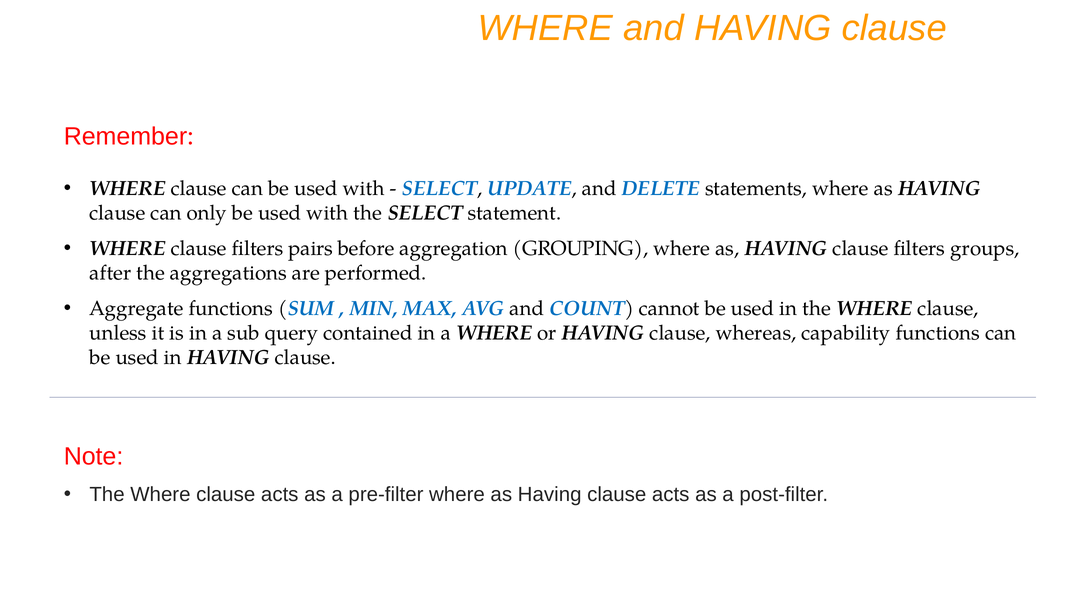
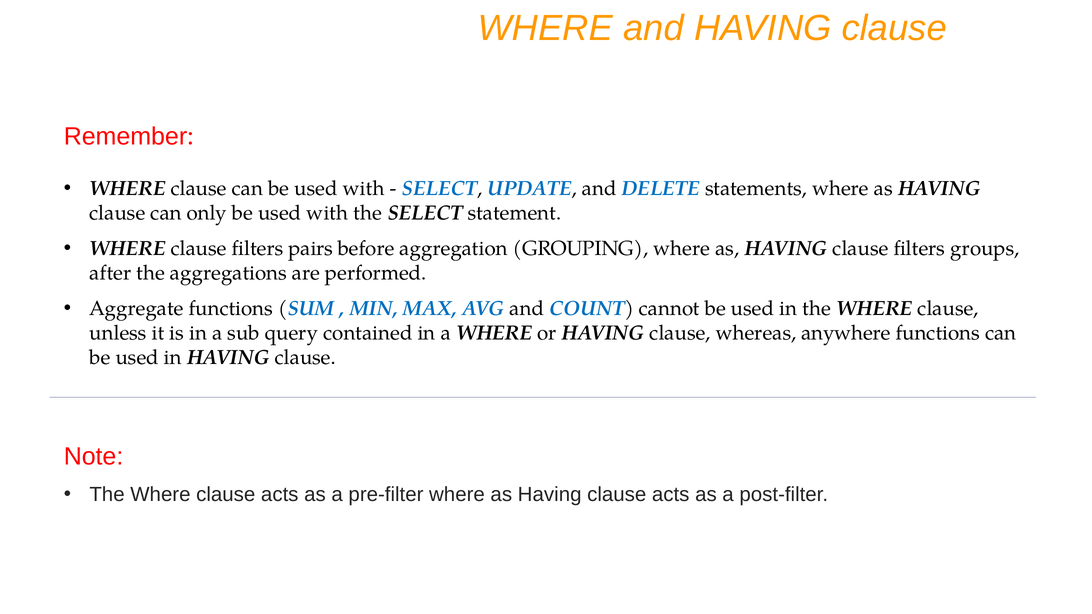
capability: capability -> anywhere (846, 333)
